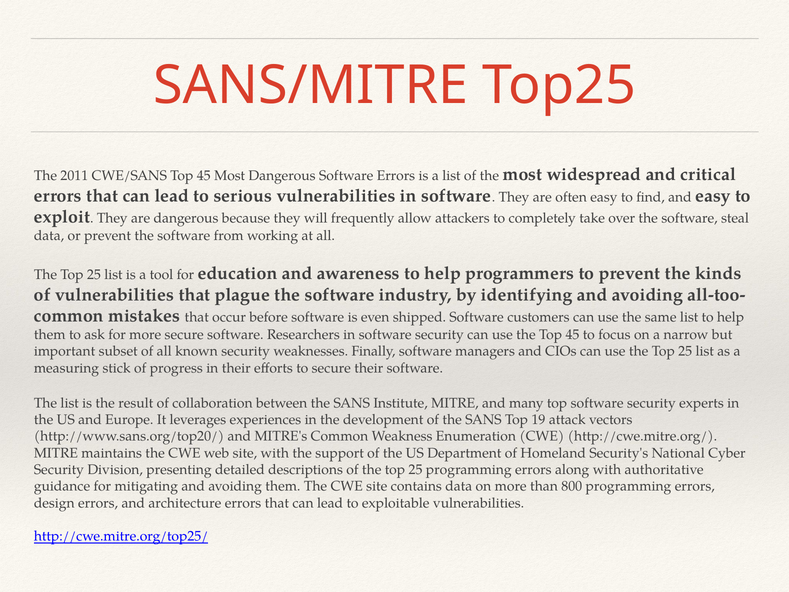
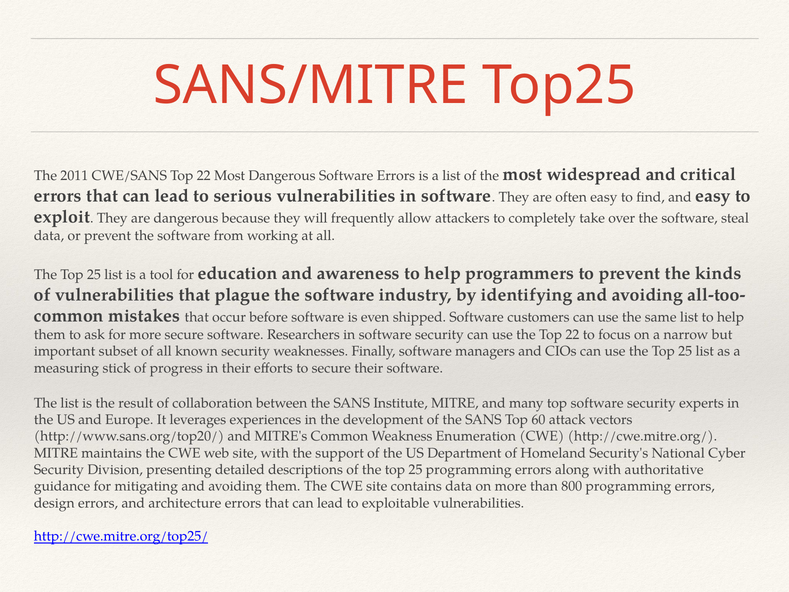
CWE/SANS Top 45: 45 -> 22 (204, 176)
the Top 45: 45 -> 22 (572, 335)
19: 19 -> 60 (538, 420)
